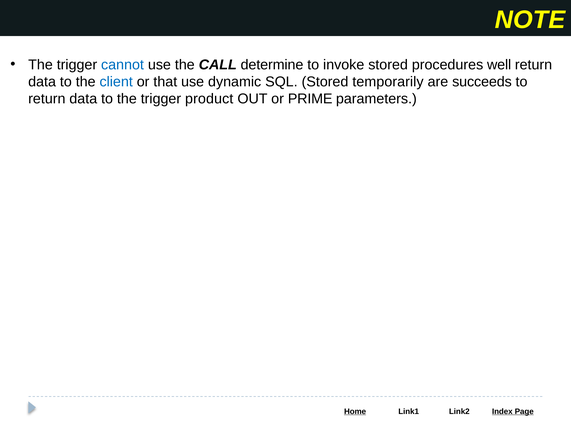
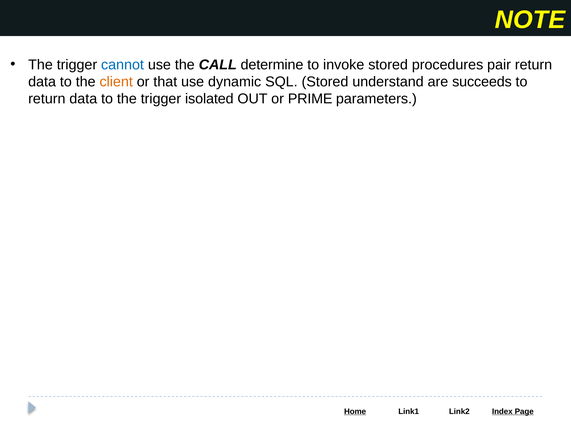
well: well -> pair (499, 65)
client colour: blue -> orange (116, 82)
temporarily: temporarily -> understand (388, 82)
product: product -> isolated (209, 99)
